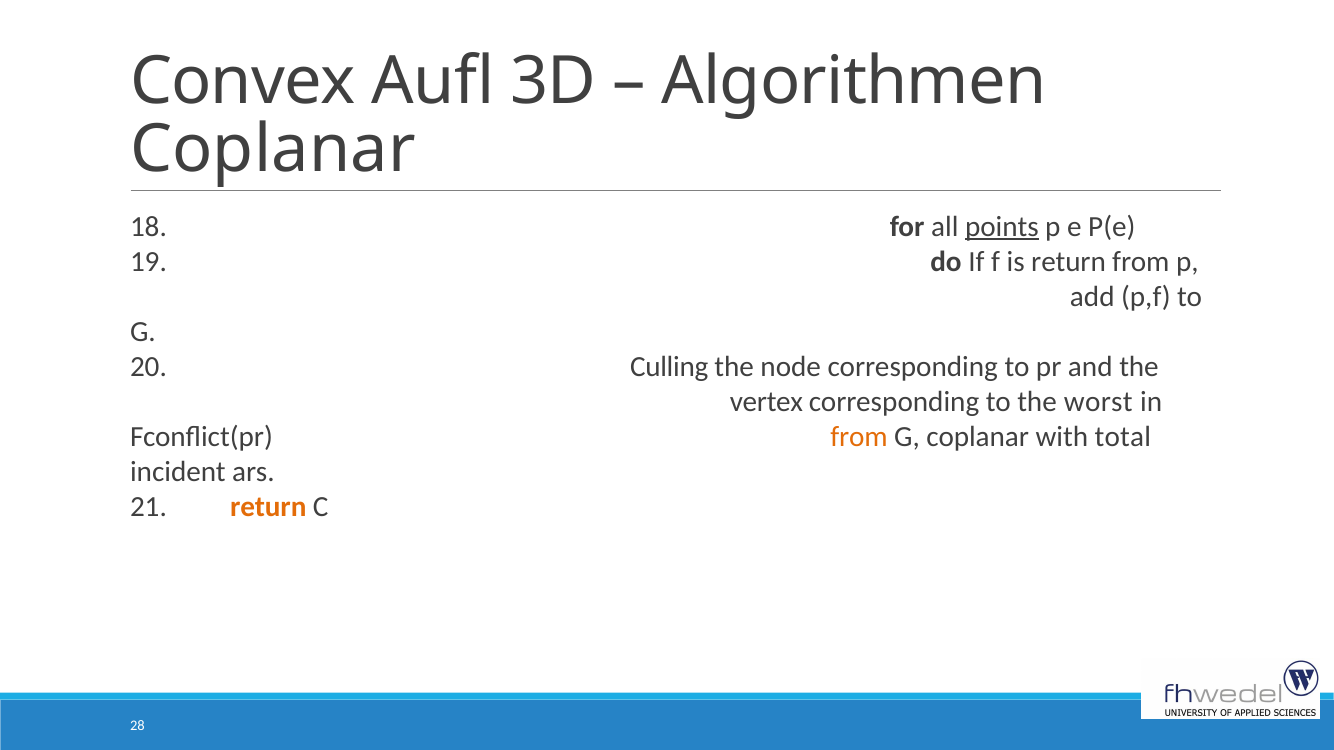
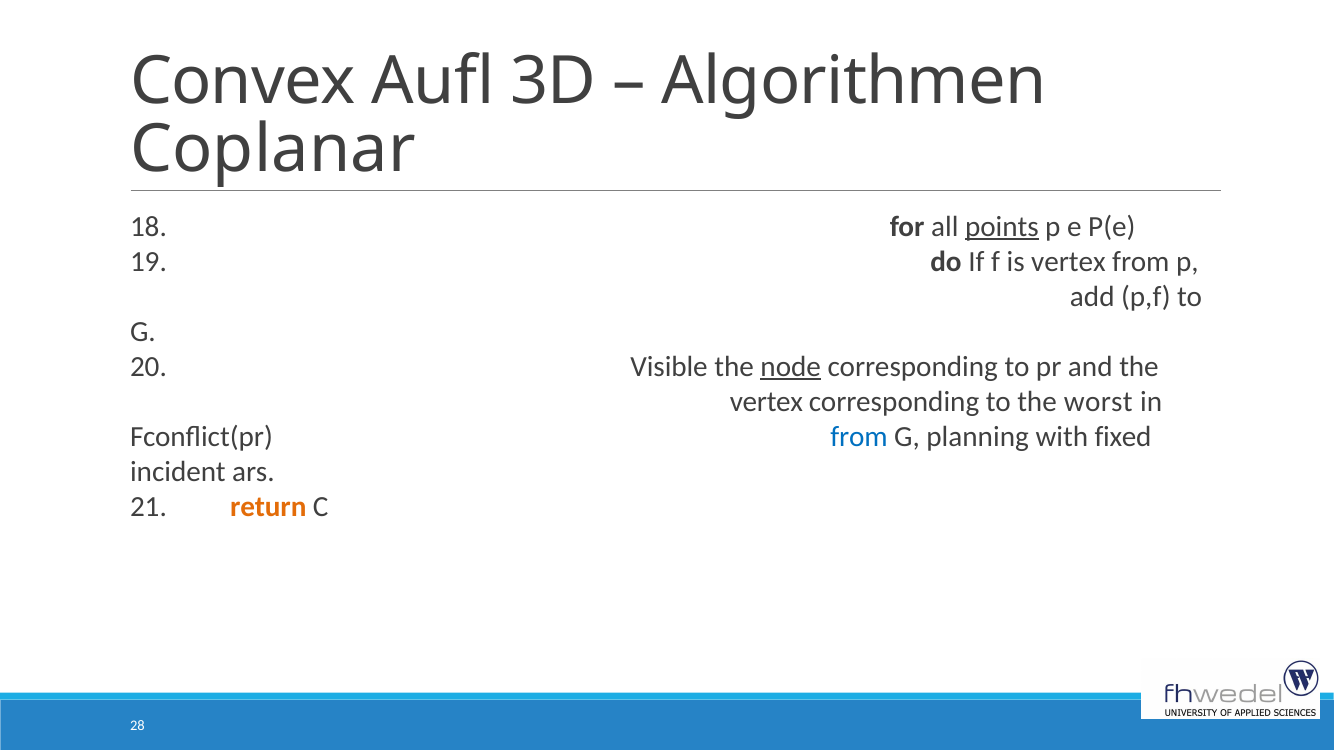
is return: return -> vertex (1069, 262)
Culling: Culling -> Visible (669, 367)
node underline: none -> present (791, 367)
from colour: orange -> blue (859, 437)
G coplanar: coplanar -> planning (978, 437)
total: total -> fixed (1123, 437)
